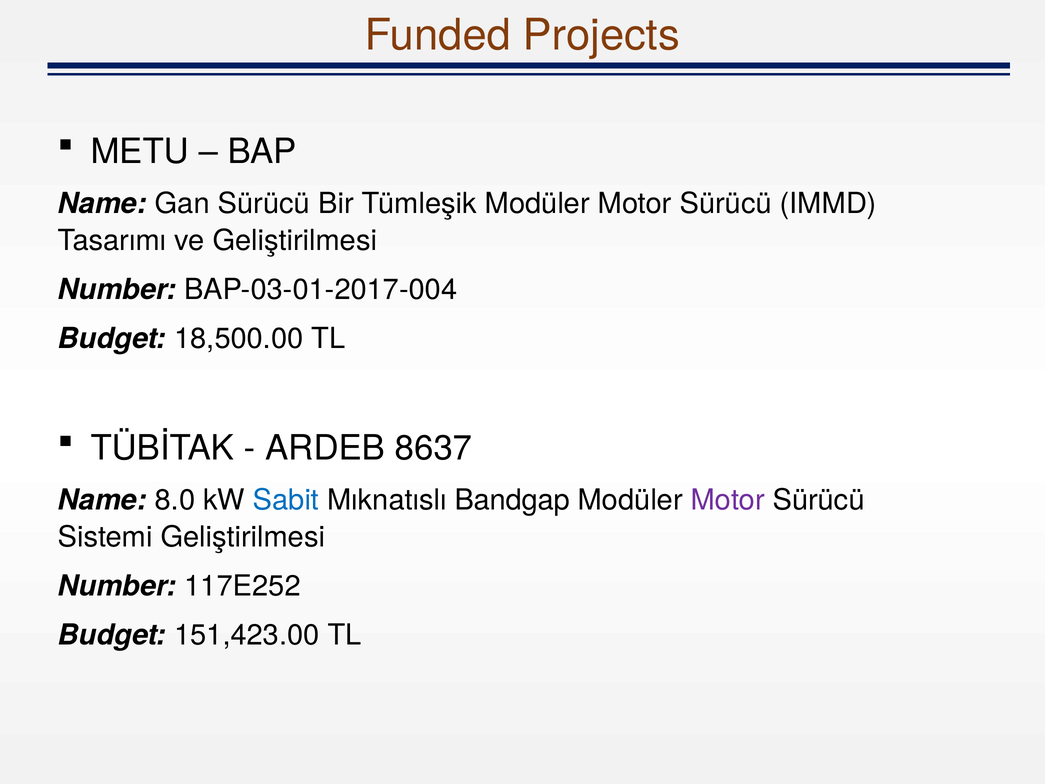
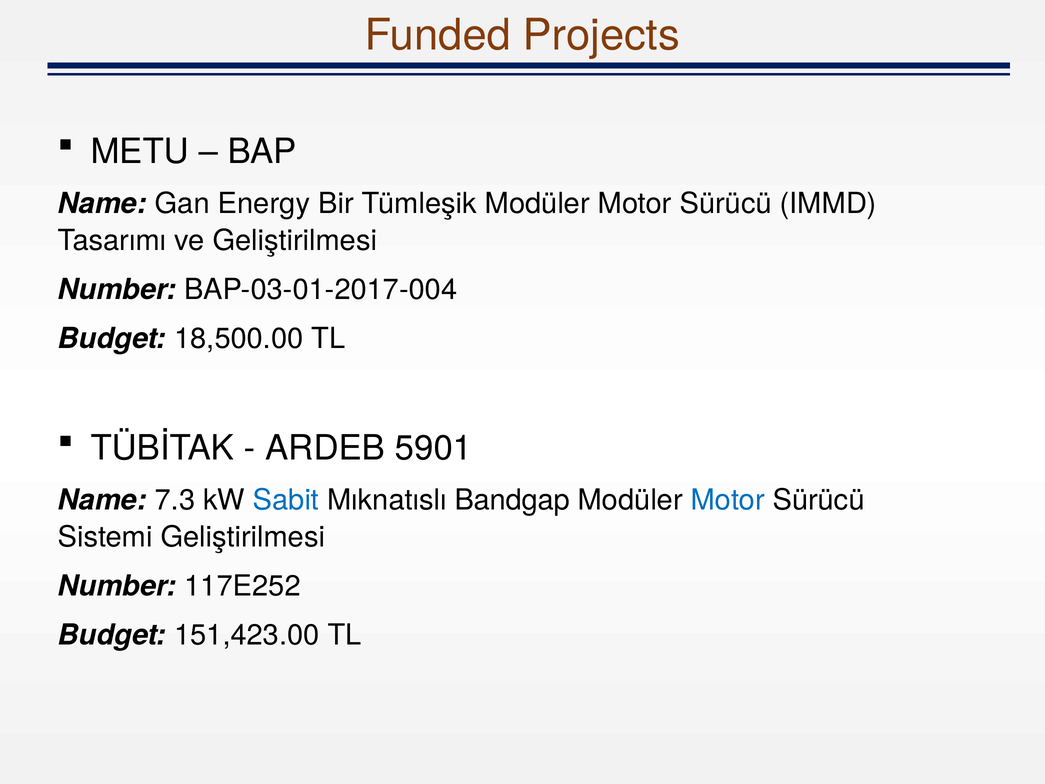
Gan Sürücü: Sürücü -> Energy (264, 203)
8637: 8637 -> 5901 (434, 448)
8.0: 8.0 -> 7.3 (175, 500)
Motor colour: purple -> blue (728, 500)
